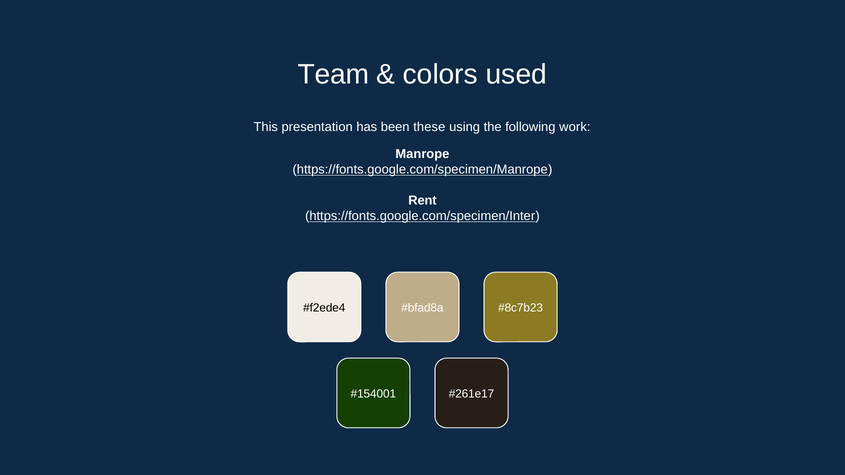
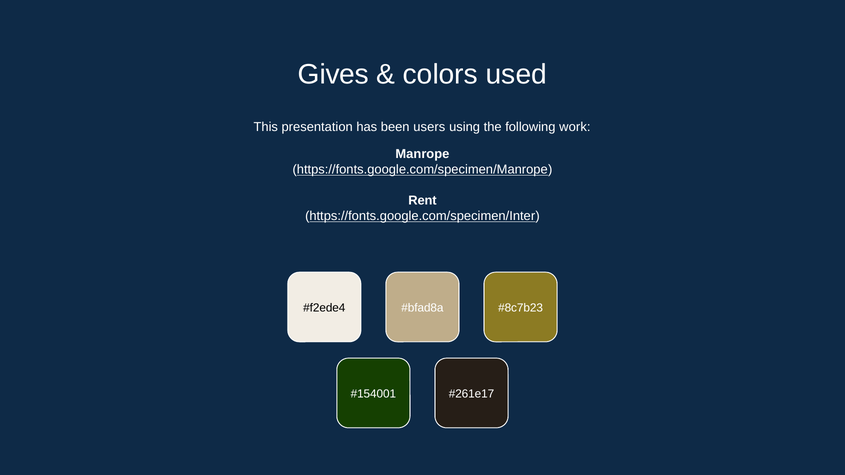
Team: Team -> Gives (333, 75)
these: these -> users (429, 127)
